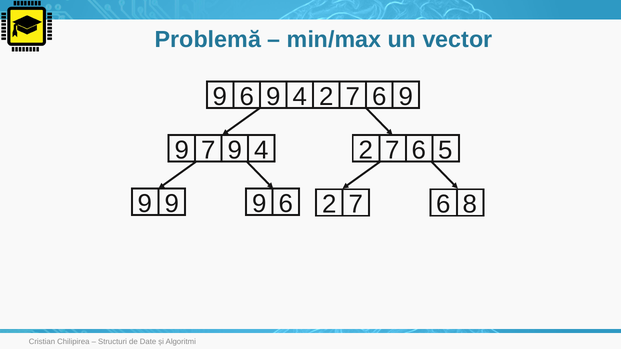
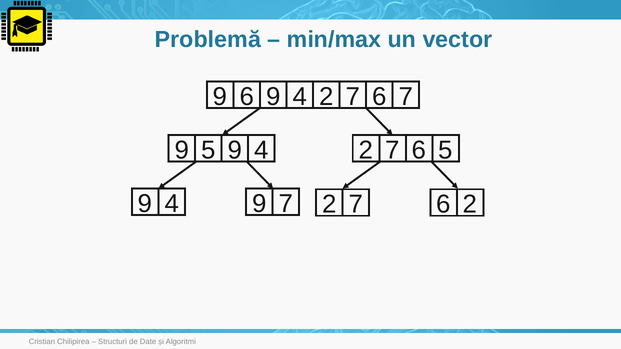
9: 9 -> 7 (406, 97)
7: 7 -> 5 (208, 150)
9: 9 -> 4 (172, 204)
6: 6 -> 7 (286, 204)
6 8: 8 -> 2 (470, 204)
